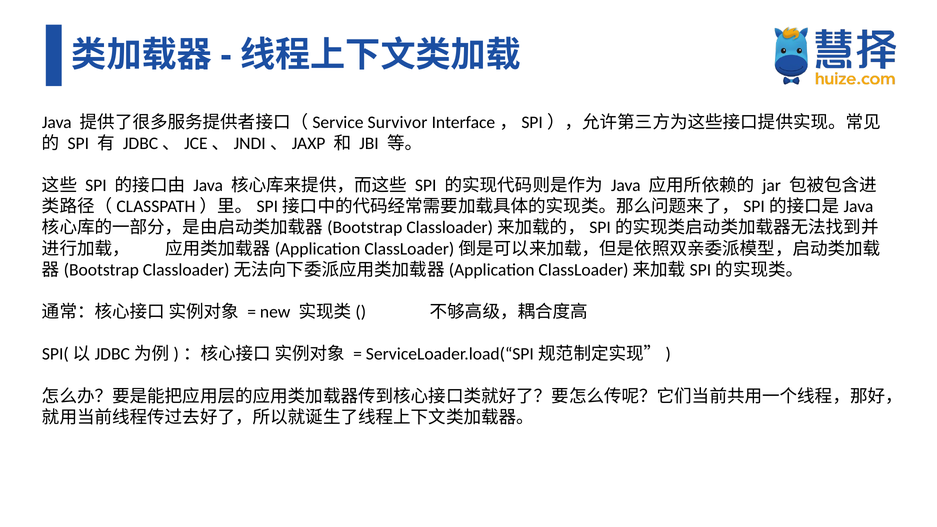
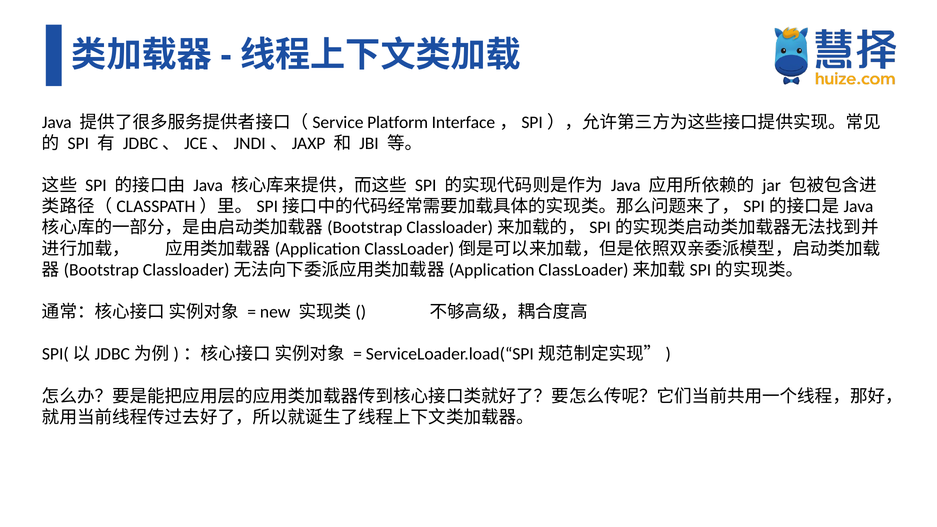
Survivor: Survivor -> Platform (398, 122)
